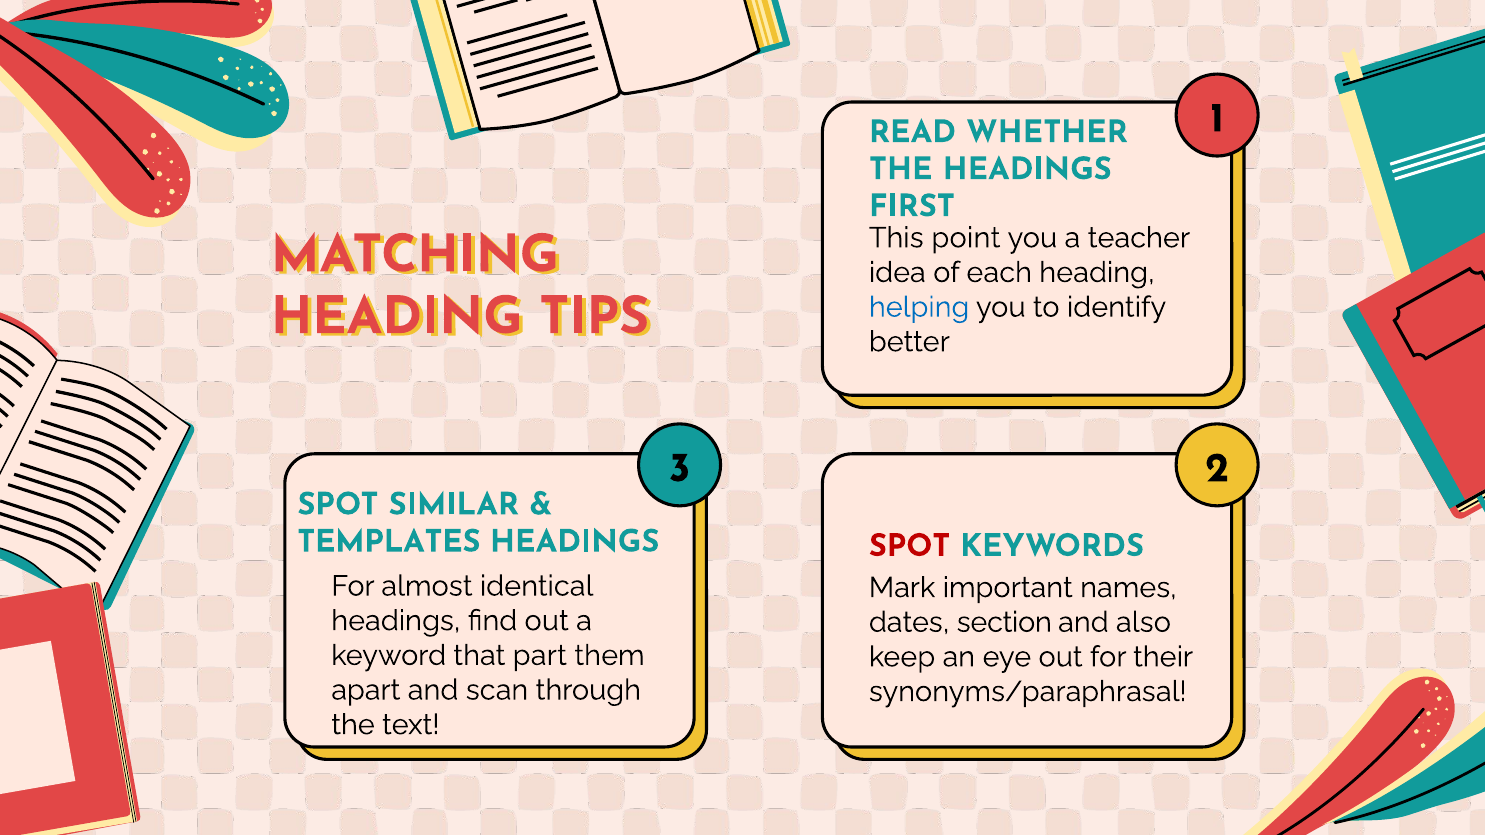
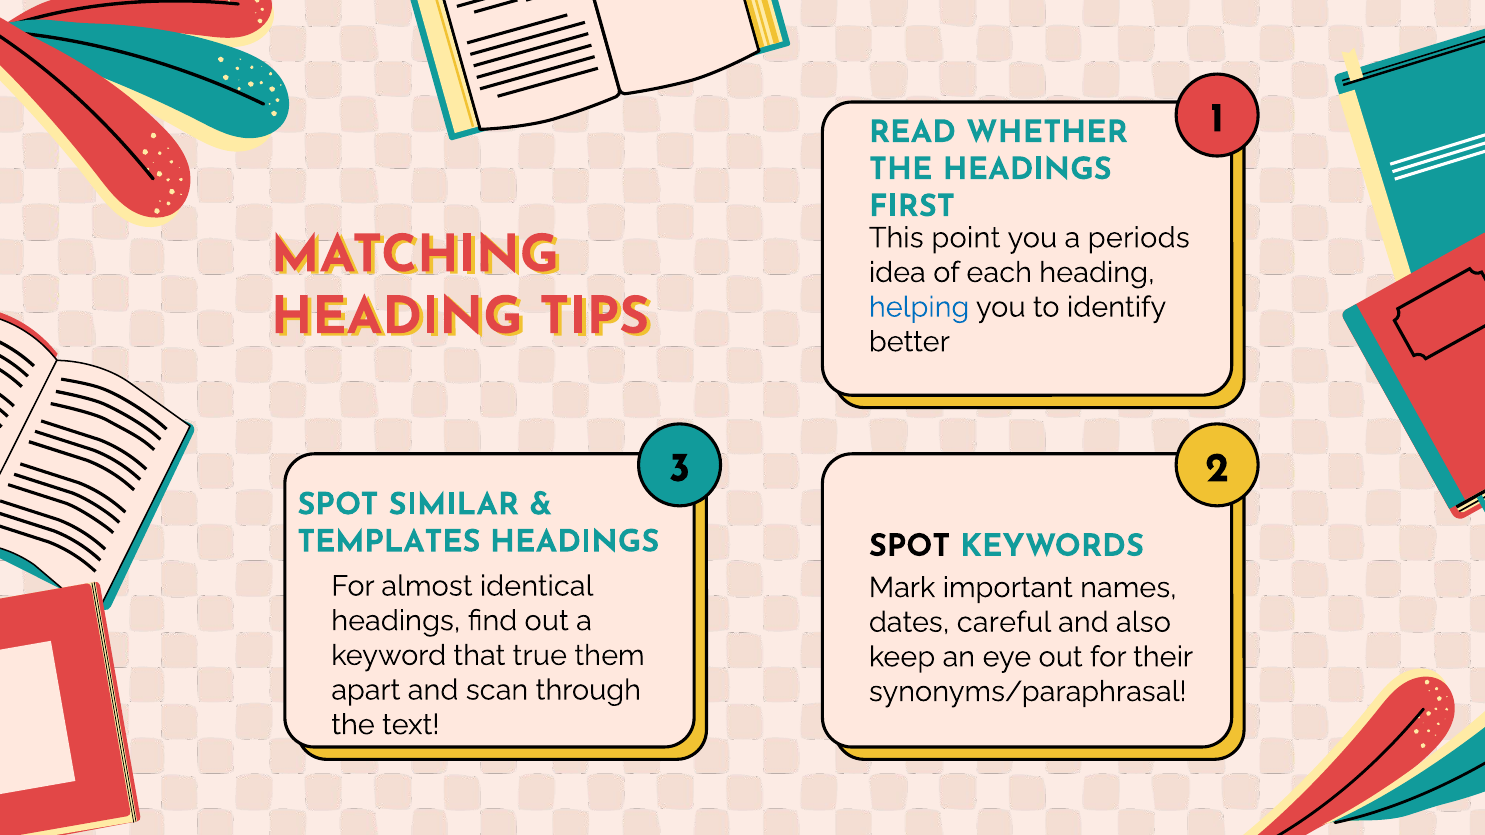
teacher: teacher -> periods (1139, 238)
SPOT colour: red -> black (910, 546)
section: section -> careful (1004, 622)
part: part -> true (540, 656)
